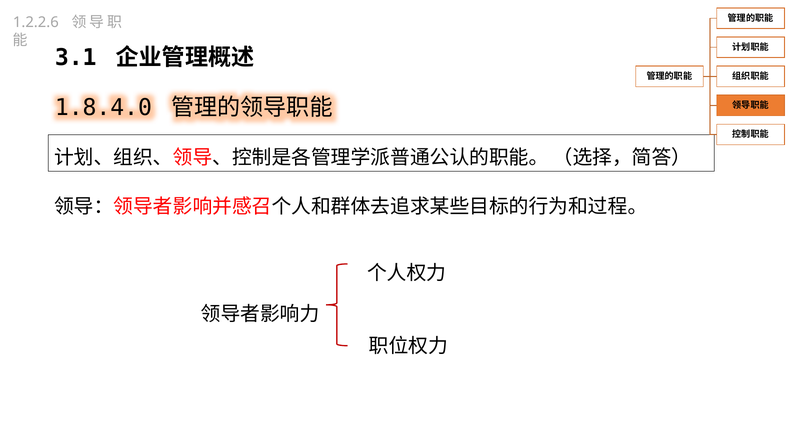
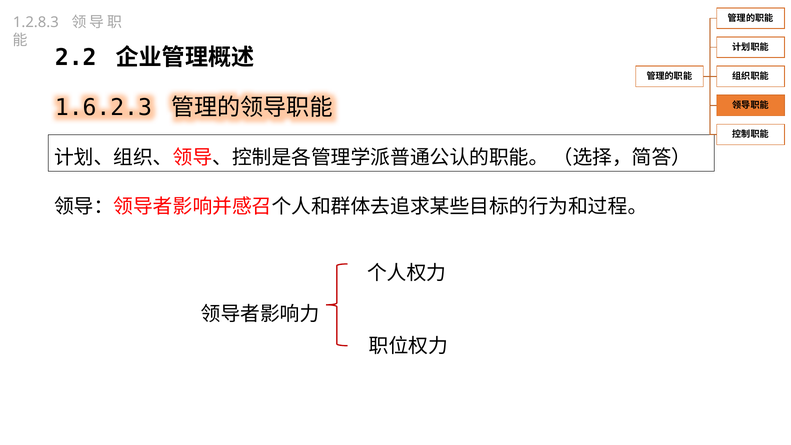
1.2.2.6: 1.2.2.6 -> 1.2.8.3 (36, 22)
3.1: 3.1 -> 2.2 (76, 58)
1.8.4.0: 1.8.4.0 -> 1.6.2.3 (103, 108)
